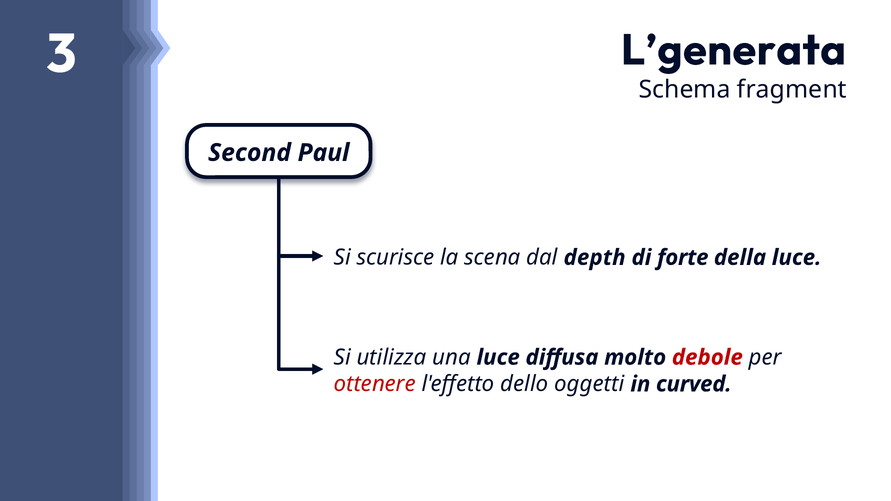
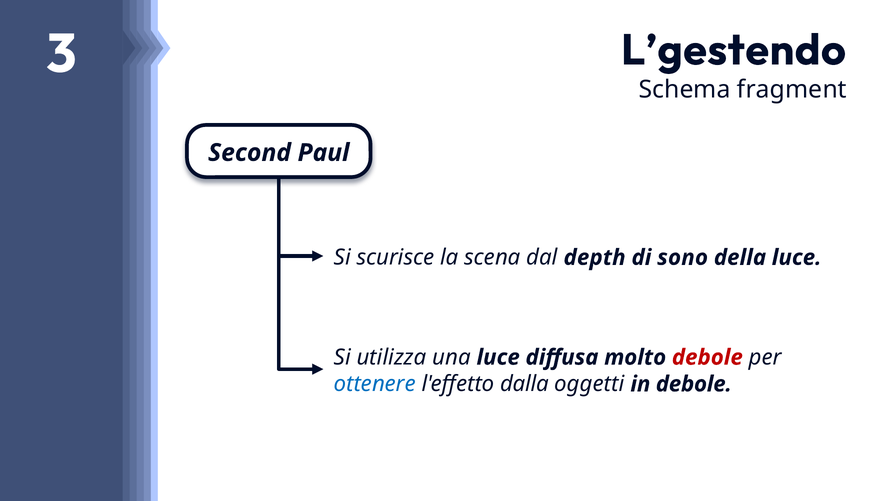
L’generata: L’generata -> L’gestendo (733, 50)
forte: forte -> sono (683, 258)
ottenere colour: red -> blue (375, 384)
dello: dello -> dalla (524, 384)
in curved: curved -> debole (694, 384)
